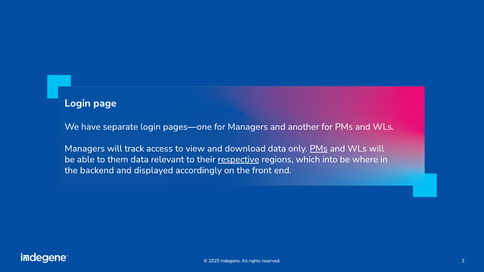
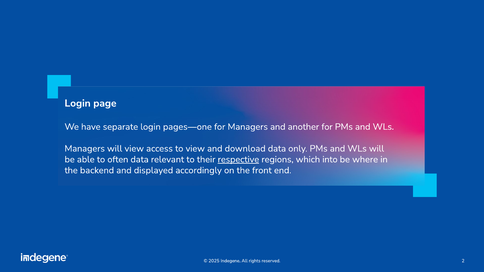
will track: track -> view (134, 149)
PMs underline: present -> none (319, 149)
them: them -> often (118, 160)
